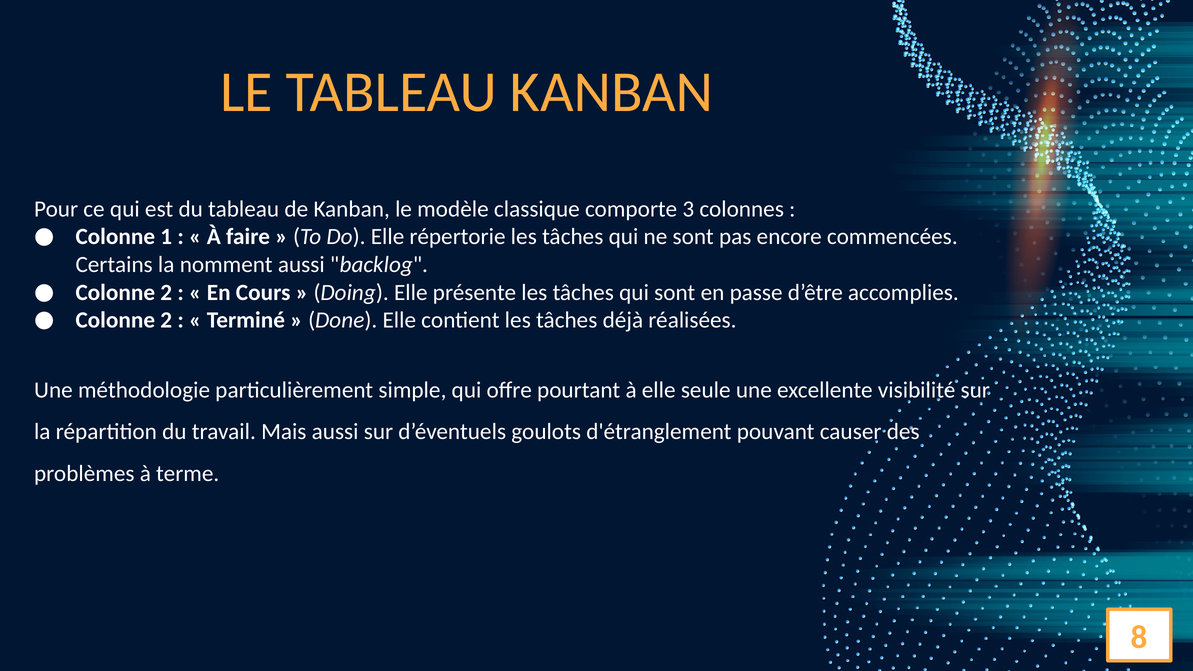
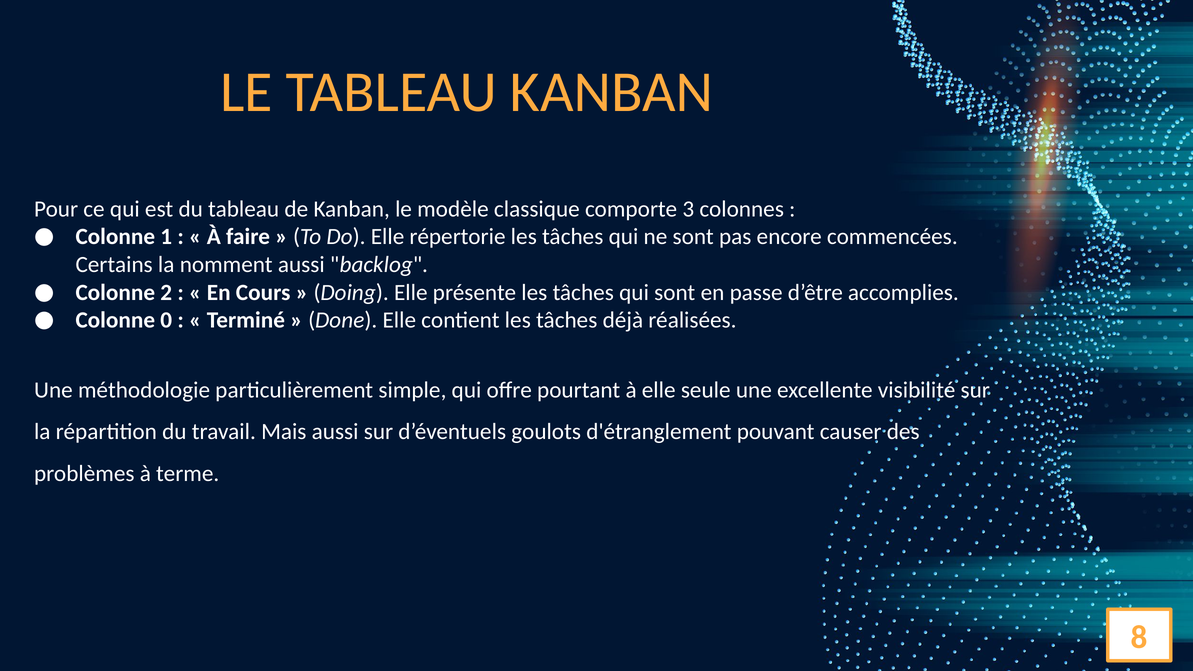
2: 2 -> 0 (166, 320)
